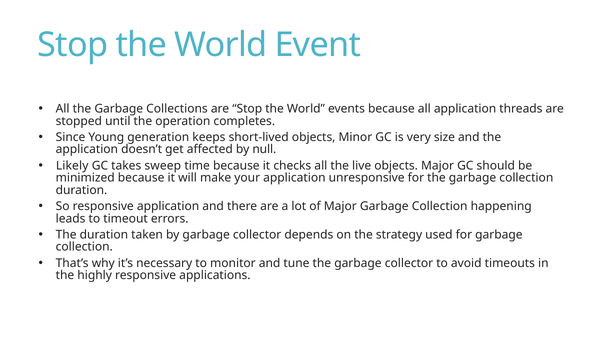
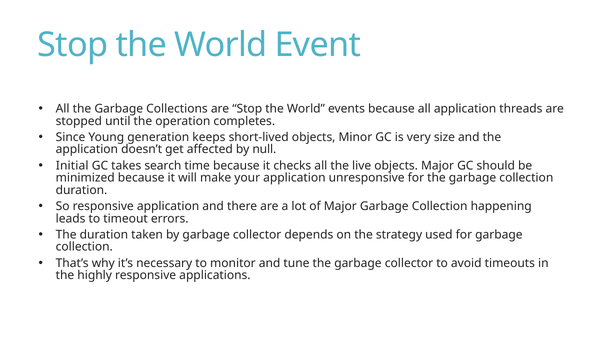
Likely: Likely -> Initial (72, 165)
sweep: sweep -> search (163, 165)
